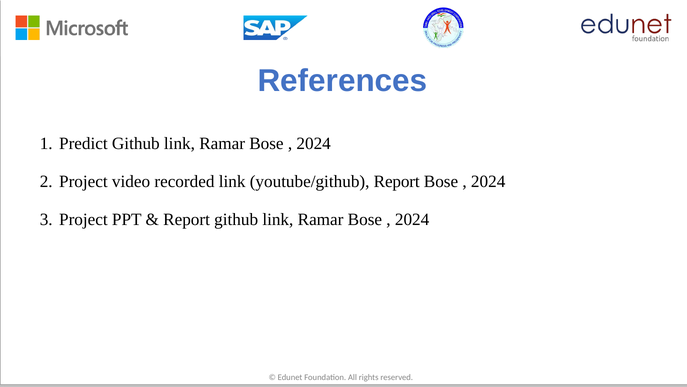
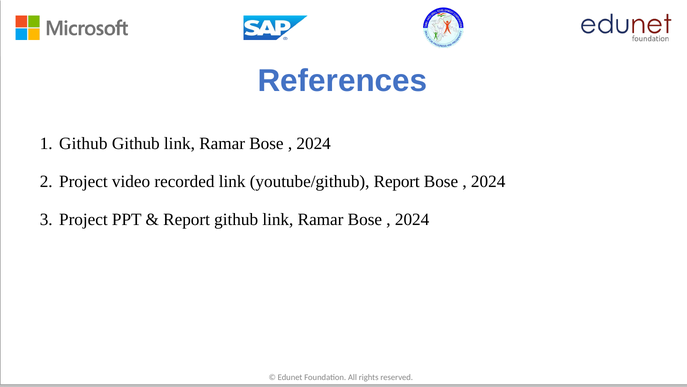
Predict: Predict -> Github (83, 143)
